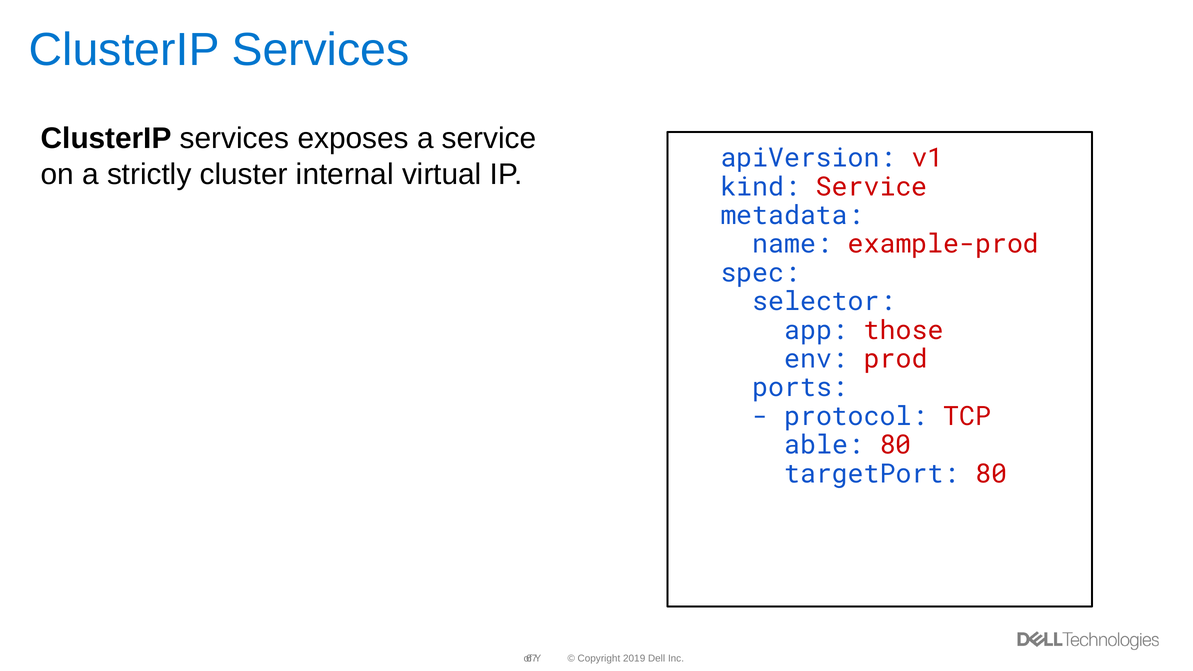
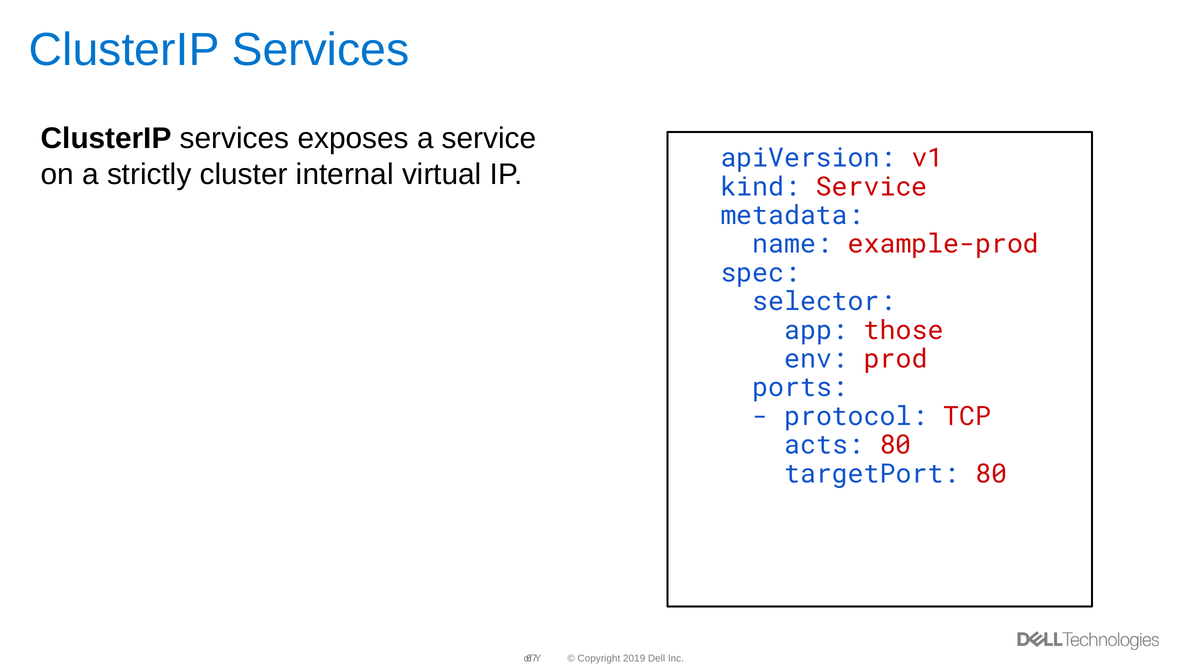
able: able -> acts (824, 445)
